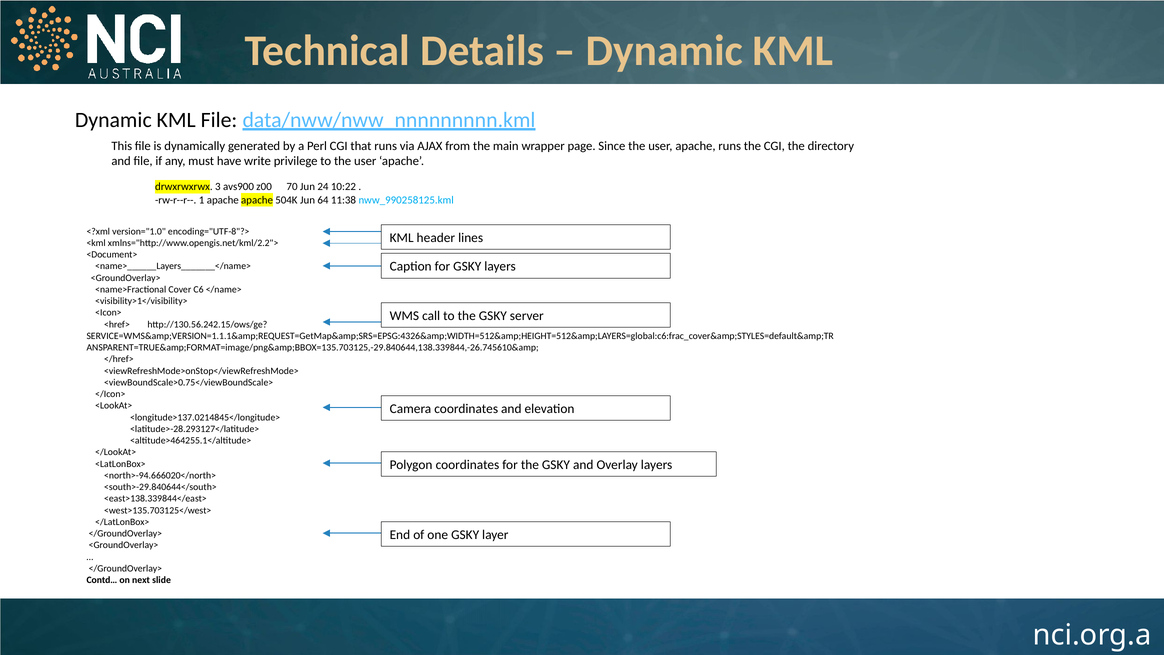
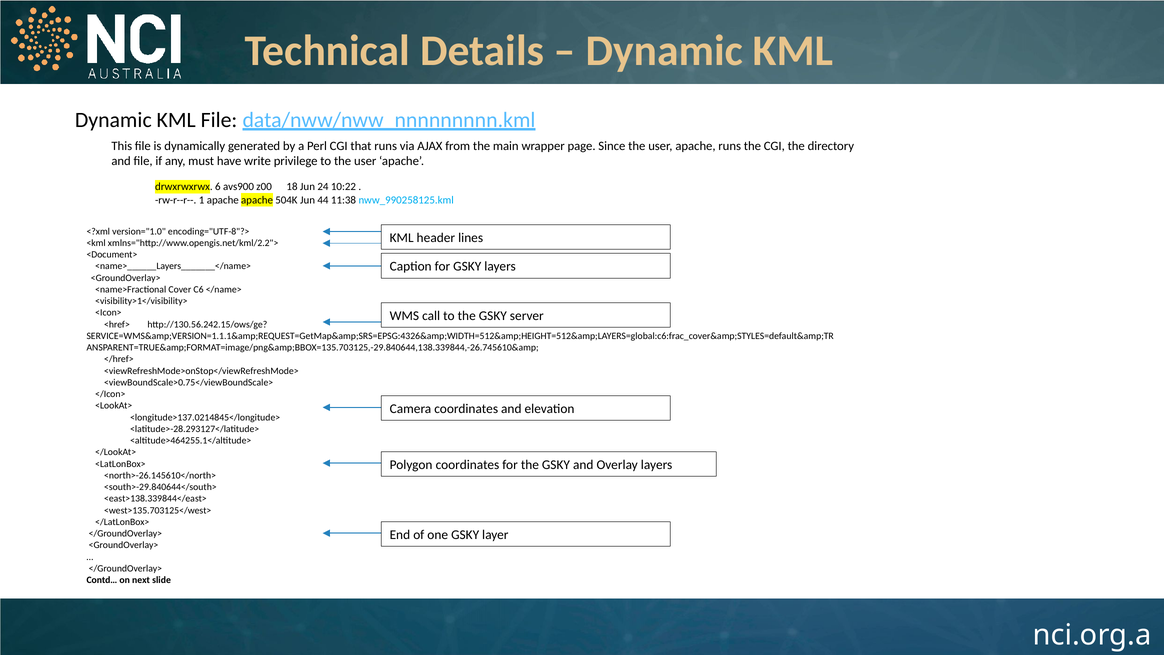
3: 3 -> 6 (218, 187)
70: 70 -> 18 (292, 187)
64: 64 -> 44 (323, 200)
<north>-94.666020</north>: <north>-94.666020</north> -> <north>-26.145610</north> (160, 475)
